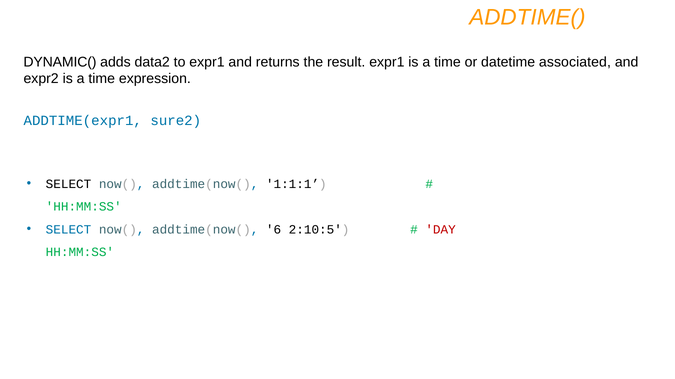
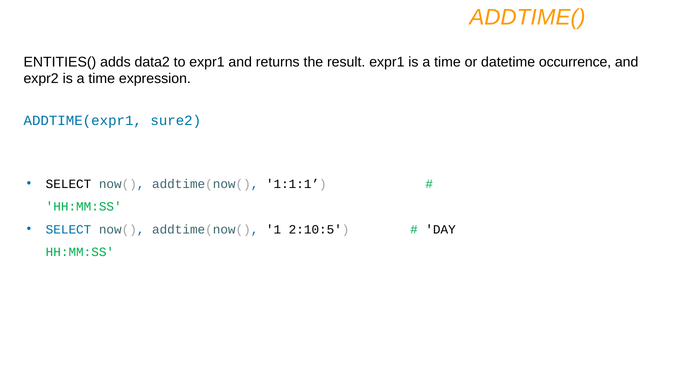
DYNAMIC(: DYNAMIC( -> ENTITIES( (60, 62)
associated: associated -> occurrence (575, 62)
6: 6 -> 1 (274, 230)
DAY colour: red -> black (441, 230)
